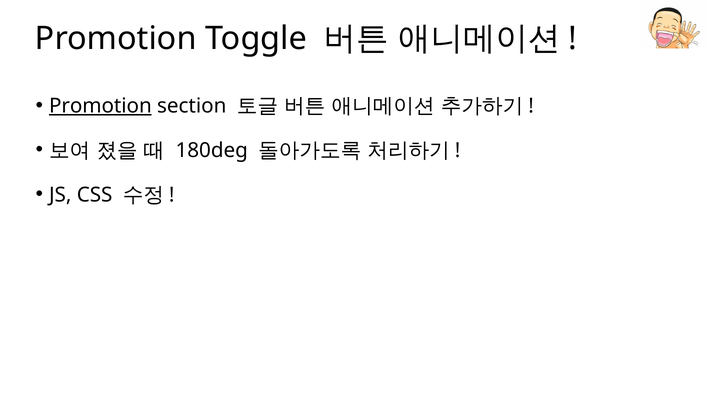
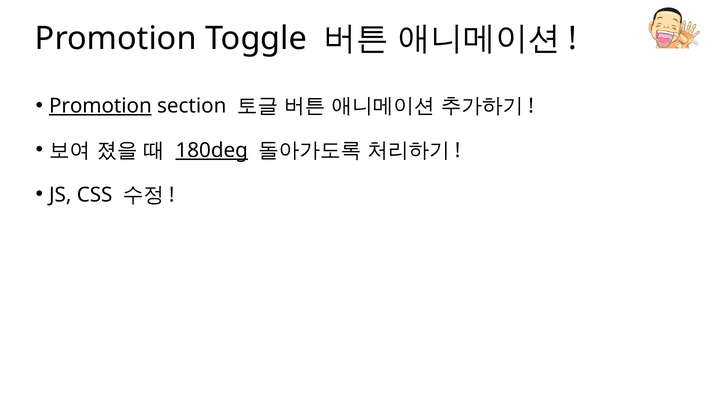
180deg underline: none -> present (212, 150)
